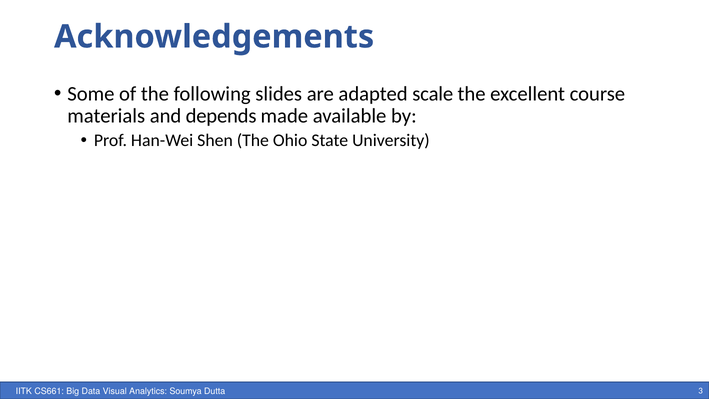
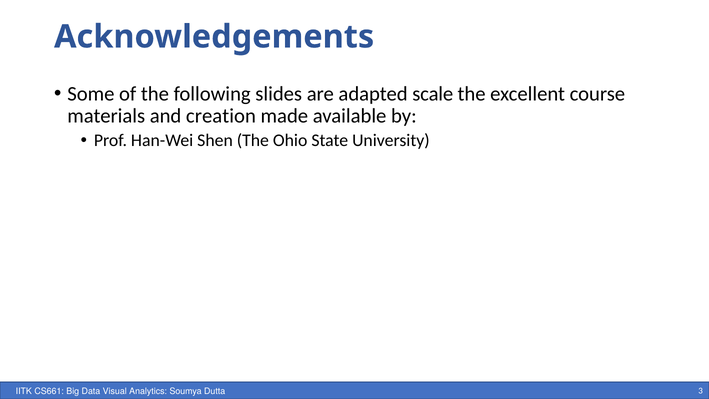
depends: depends -> creation (221, 116)
